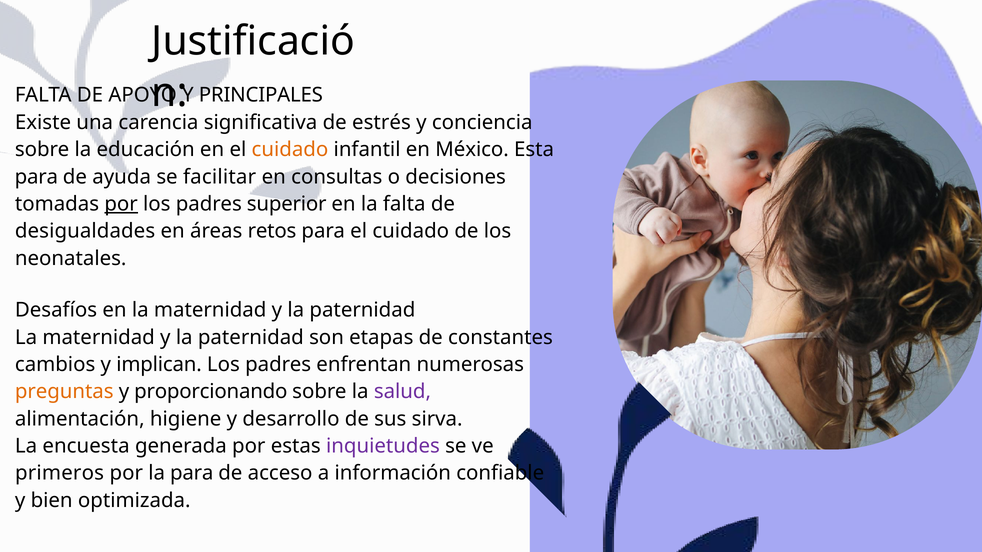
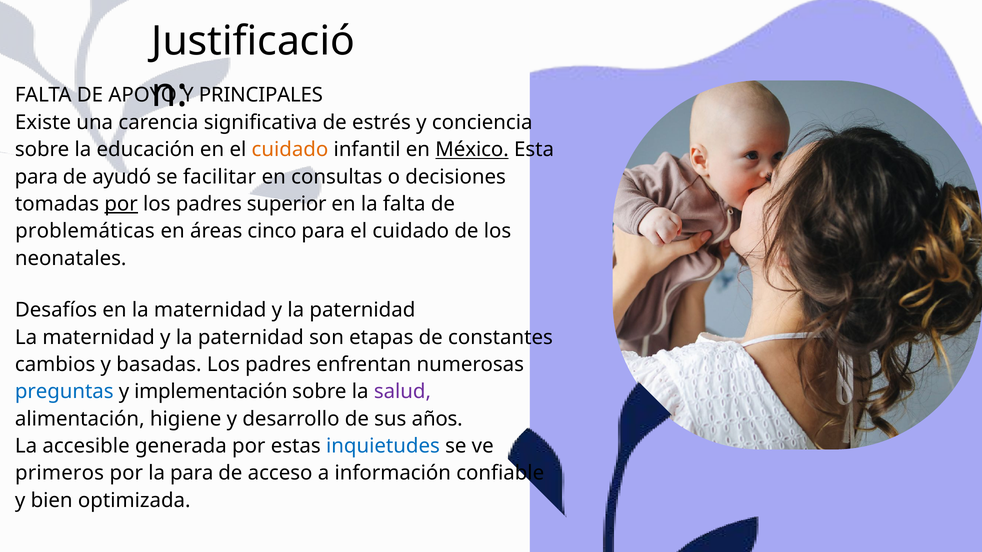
México underline: none -> present (472, 150)
ayuda: ayuda -> ayudó (122, 177)
desigualdades: desigualdades -> problemáticas (85, 231)
retos: retos -> cinco (272, 231)
implican: implican -> basadas (159, 365)
preguntas colour: orange -> blue (64, 392)
proporcionando: proporcionando -> implementación (211, 392)
sirva: sirva -> años (437, 419)
encuesta: encuesta -> accesible (86, 446)
inquietudes colour: purple -> blue (383, 446)
